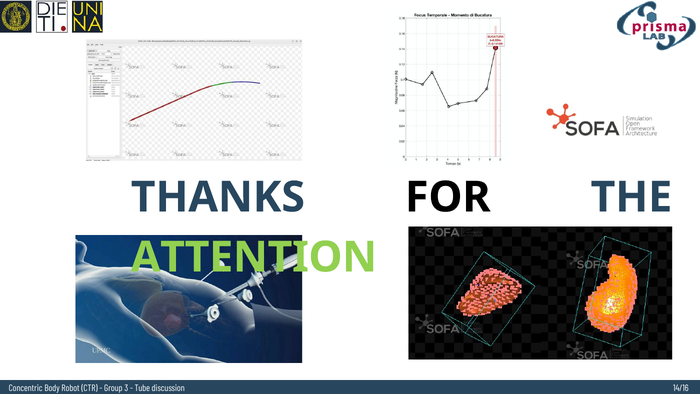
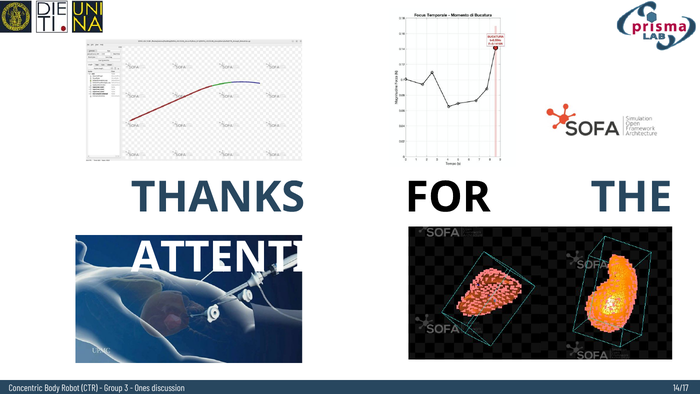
ATTENTION colour: light green -> white (254, 257)
14/16: 14/16 -> 14/17 (681, 388)
Tube: Tube -> Ones (142, 388)
